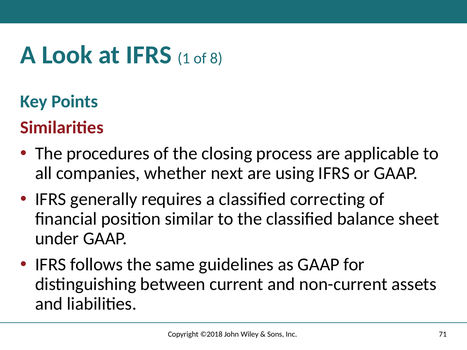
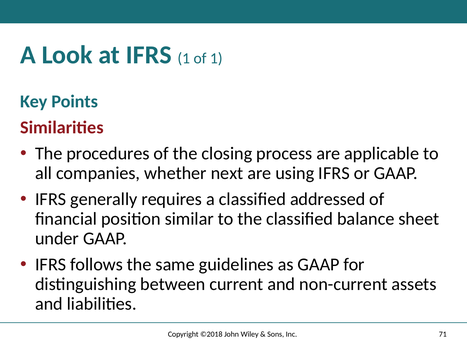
of 8: 8 -> 1 (216, 59)
correcting: correcting -> addressed (328, 199)
